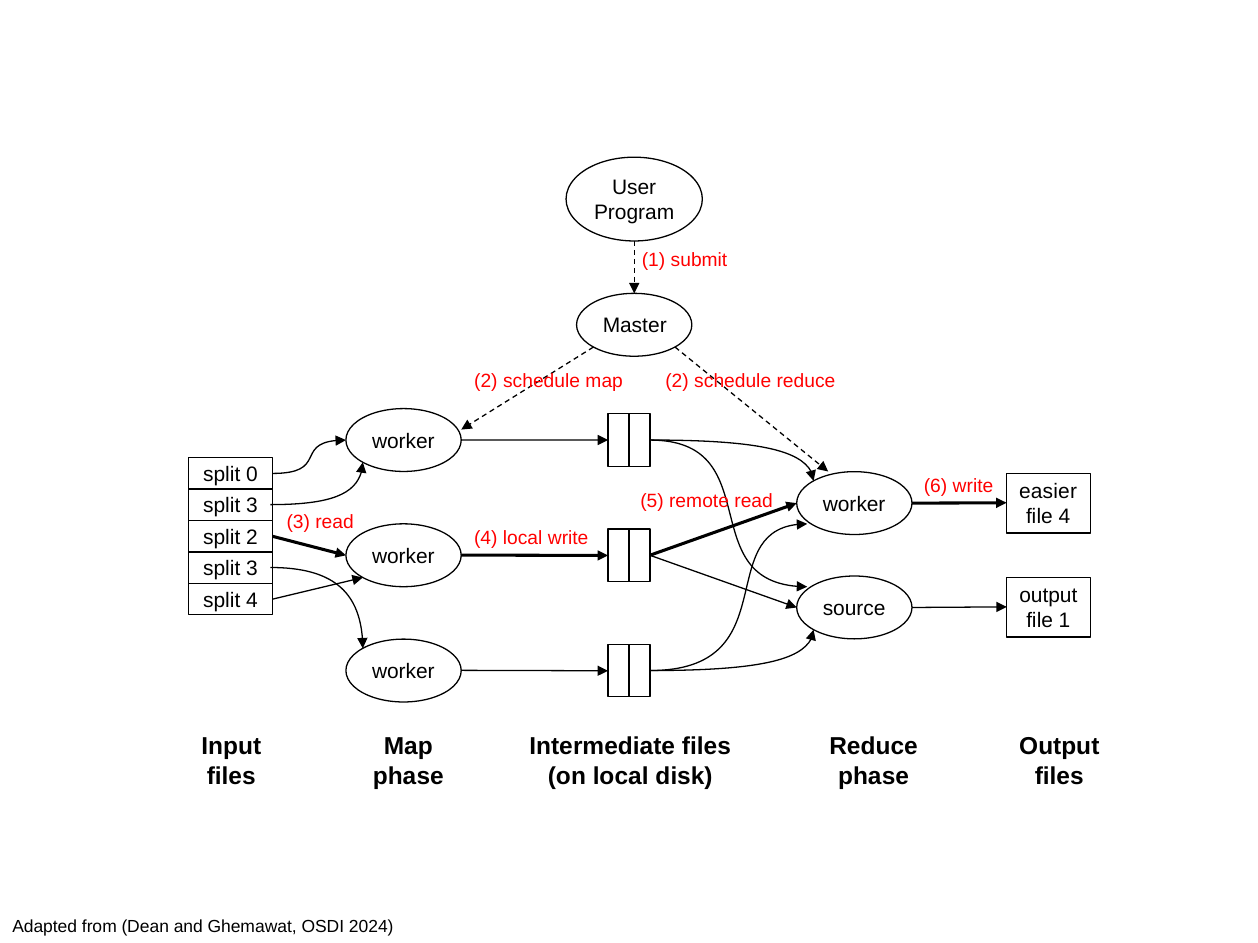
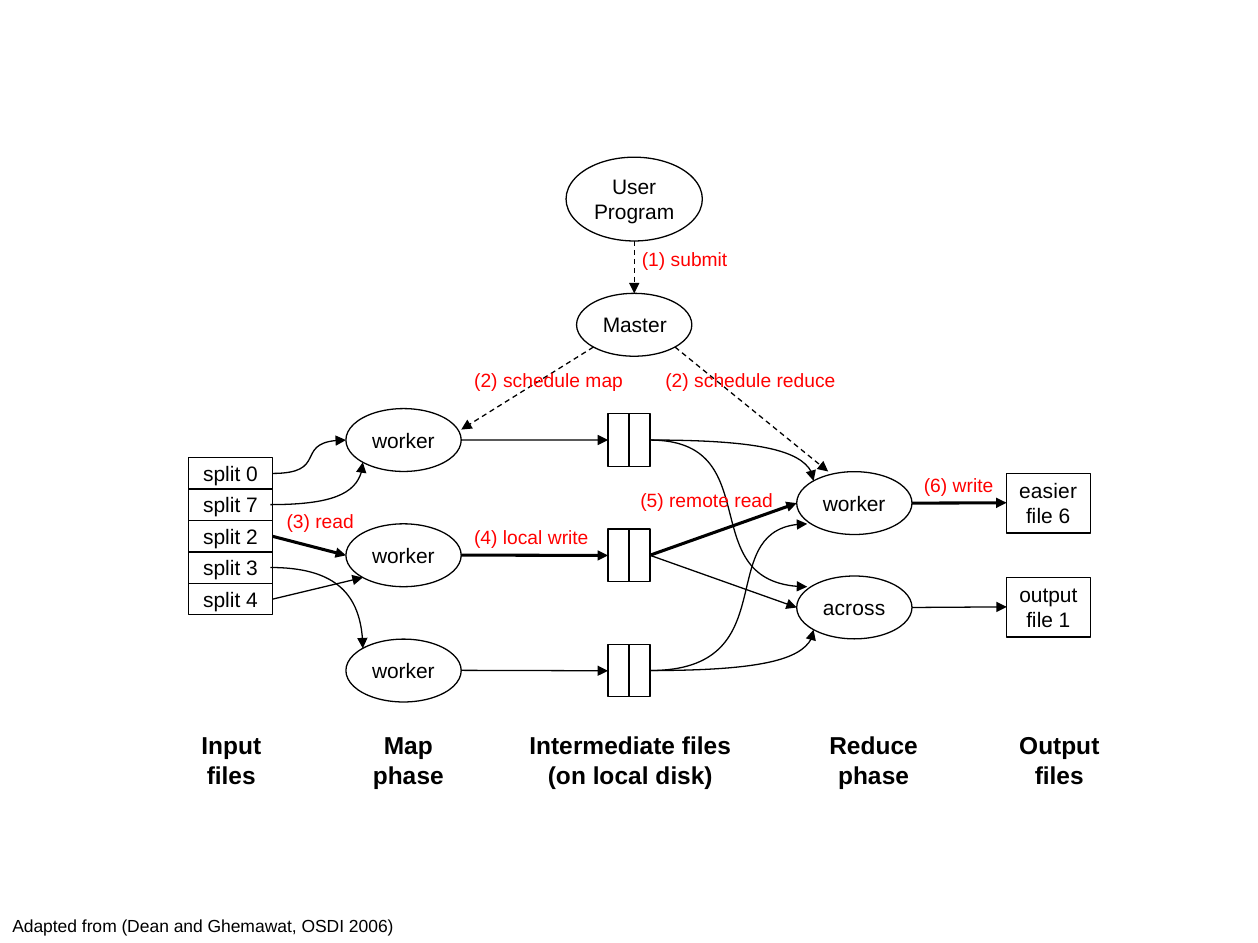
3: 3 -> 7 (252, 506)
file 4: 4 -> 6 (1064, 517)
source: source -> across (854, 609)
2024: 2024 -> 2006 (371, 927)
